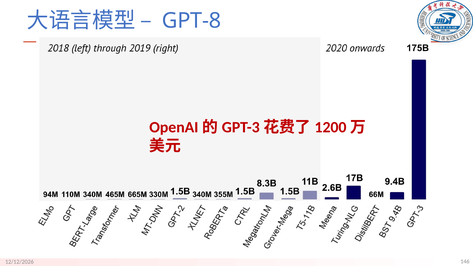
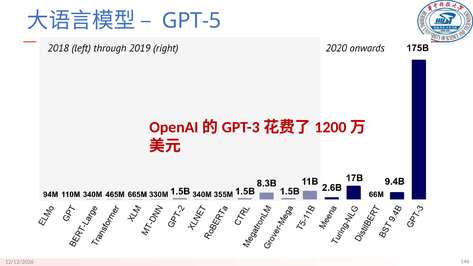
GPT-8: GPT-8 -> GPT-5 (192, 21)
